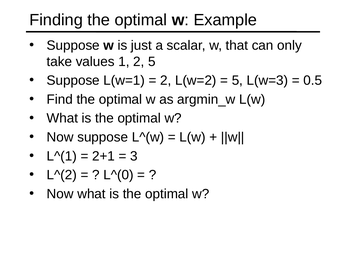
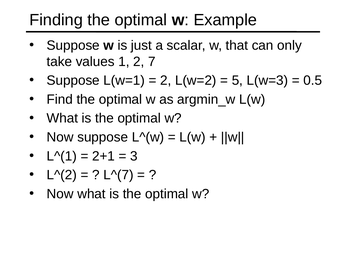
2 5: 5 -> 7 (152, 62)
L^(0: L^(0 -> L^(7 (118, 175)
